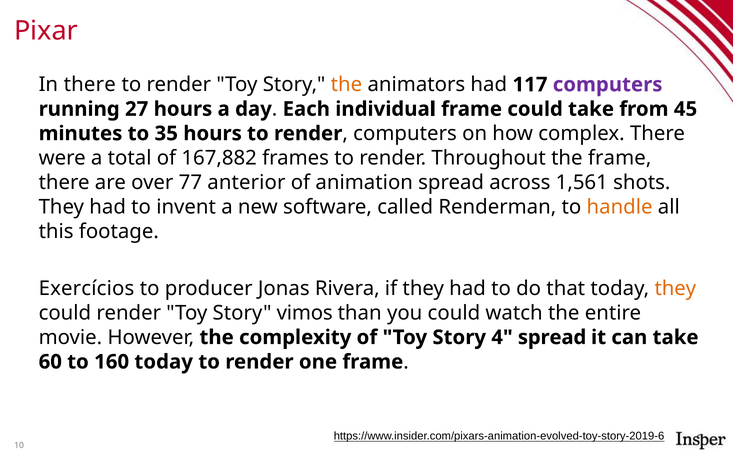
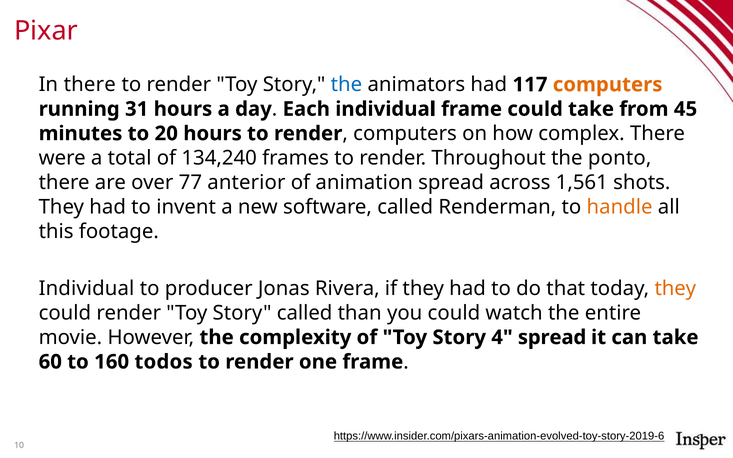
the colour: orange -> blue (346, 85)
computers colour: purple -> orange (608, 85)
27: 27 -> 31 (137, 109)
35: 35 -> 20 (166, 134)
167,882: 167,882 -> 134,240 (219, 158)
the frame: frame -> ponto (620, 158)
Exercícios: Exercícios -> Individual (87, 289)
Story vimos: vimos -> called (305, 313)
160 today: today -> todos (164, 362)
